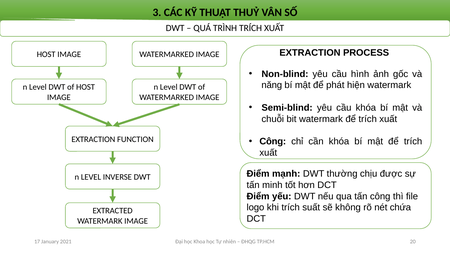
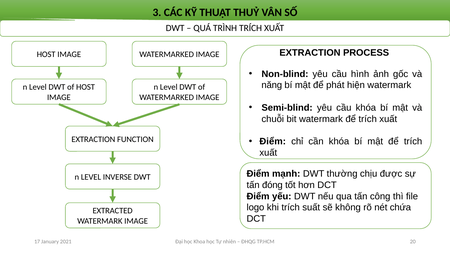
Công: Công -> Điểm (273, 142)
minh: minh -> đóng (272, 185)
